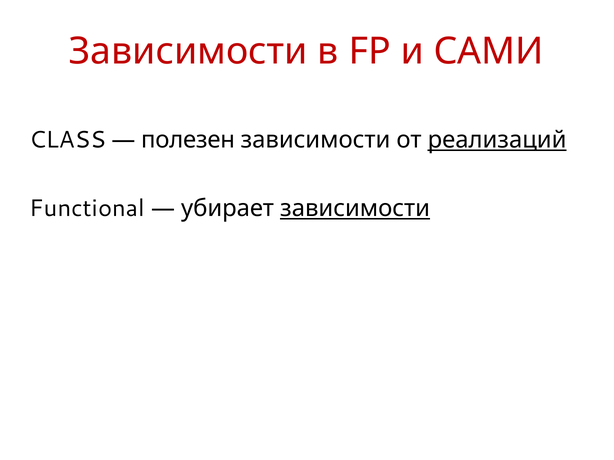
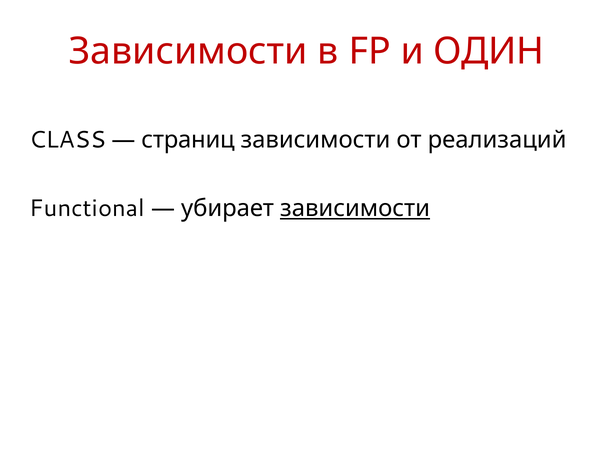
САМИ: САМИ -> ОДИН (489, 51)
полезен: полезен -> страниц (188, 140)
реализаций underline: present -> none (497, 140)
